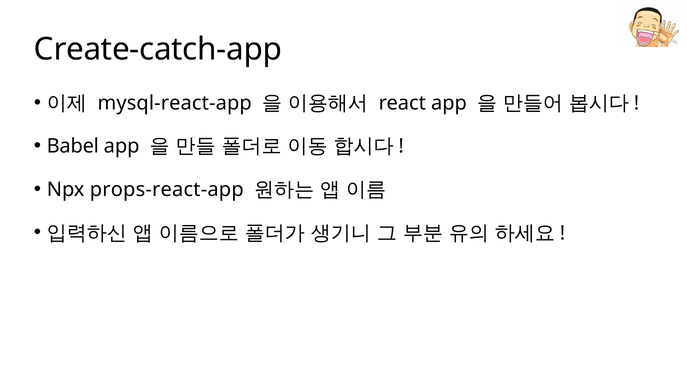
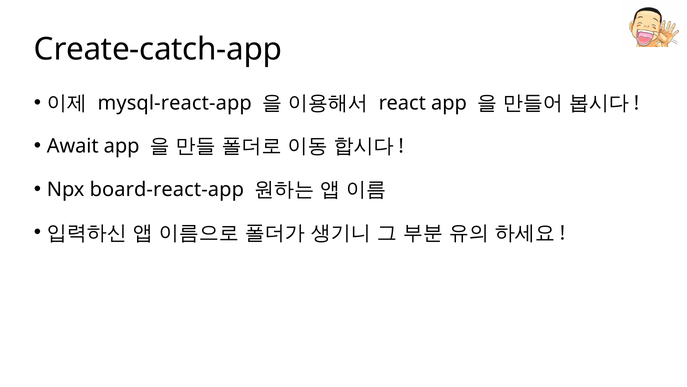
Babel: Babel -> Await (73, 146)
props-react-app: props-react-app -> board-react-app (167, 189)
